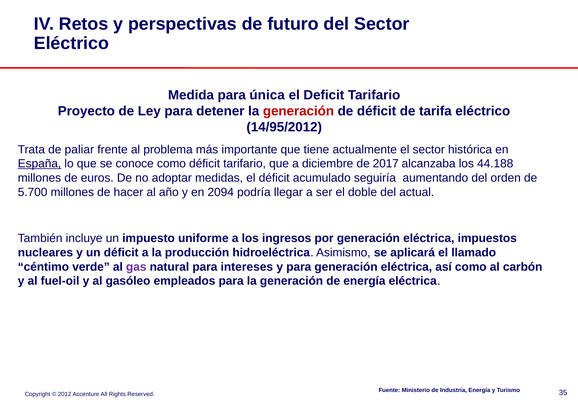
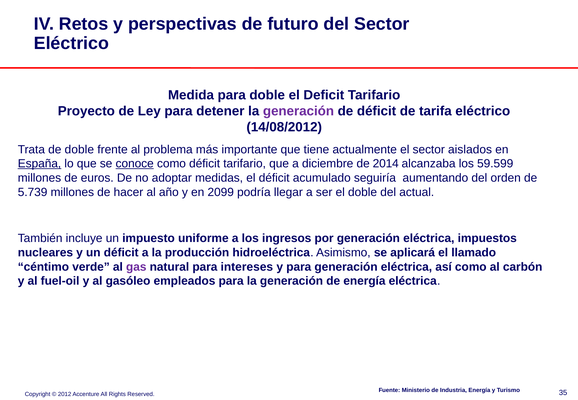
para única: única -> doble (267, 95)
generación colour: red -> purple (298, 111)
14/95/2012: 14/95/2012 -> 14/08/2012 (284, 127)
de paliar: paliar -> doble (79, 150)
histórica: histórica -> aislados (470, 150)
conoce underline: none -> present (135, 164)
2017: 2017 -> 2014 (386, 164)
44.188: 44.188 -> 59.599 (495, 164)
5.700: 5.700 -> 5.739 (33, 192)
2094: 2094 -> 2099 (221, 192)
